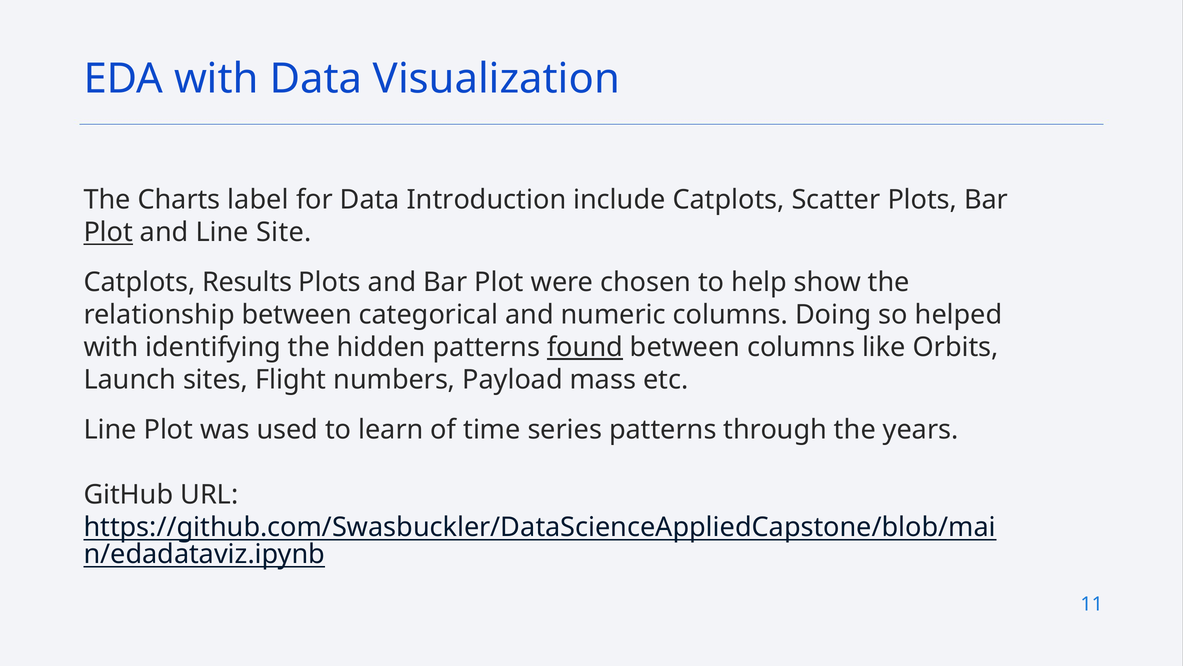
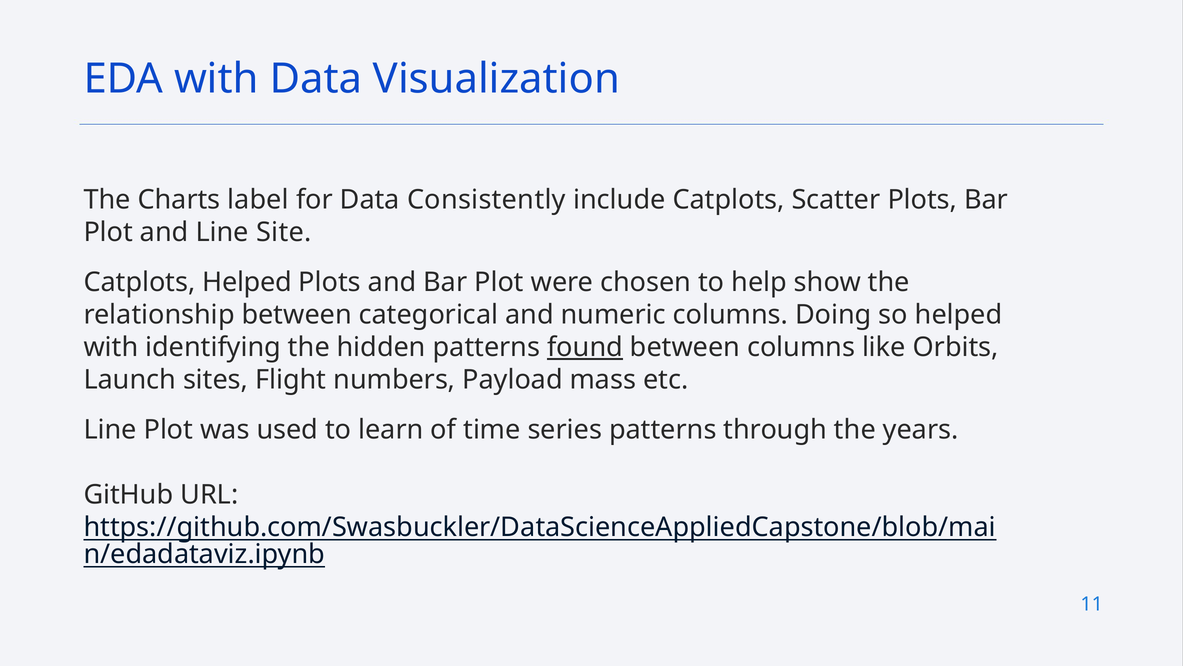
Introduction: Introduction -> Consistently (486, 200)
Plot underline: present -> none (108, 232)
Catplots Results: Results -> Helped (247, 282)
